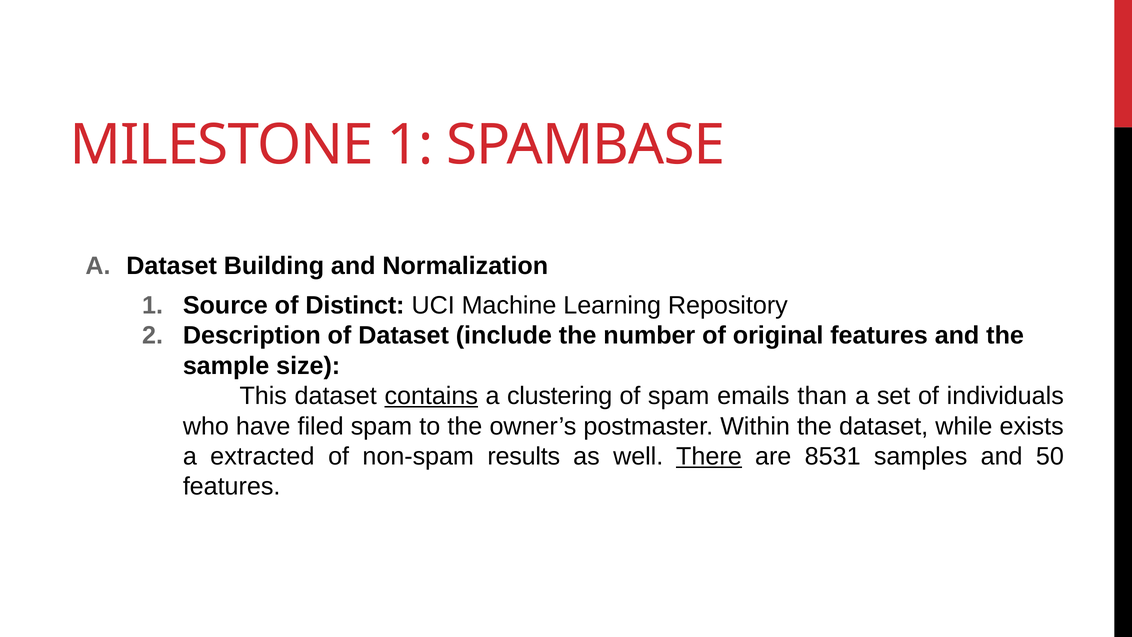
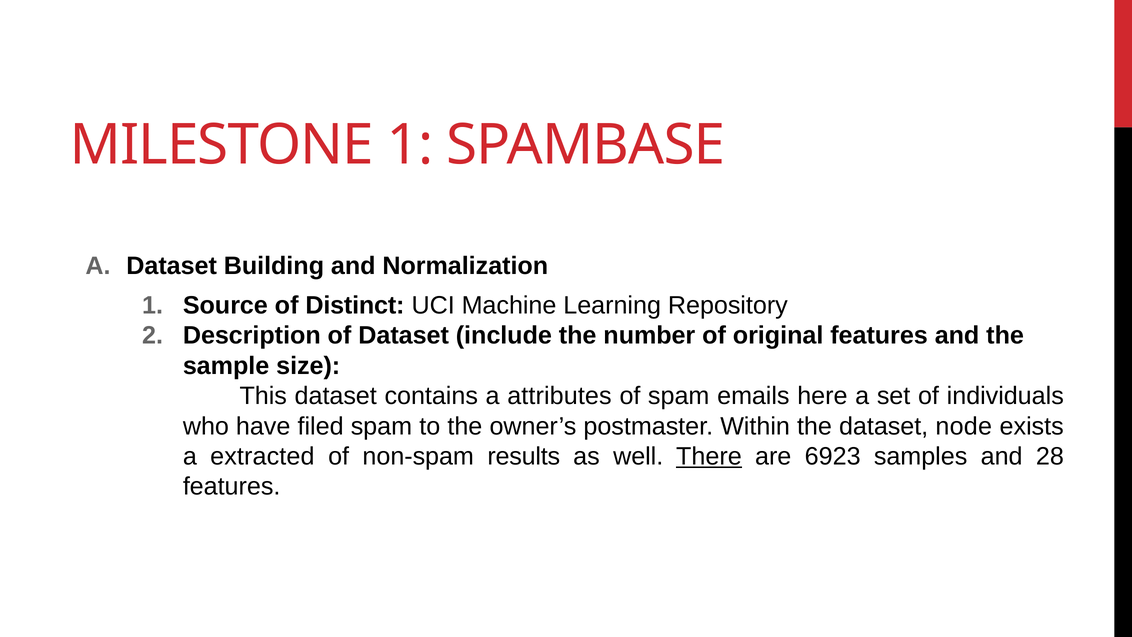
contains underline: present -> none (431, 396)
clustering: clustering -> attributes (559, 396)
than: than -> here (822, 396)
while: while -> node (964, 426)
8531: 8531 -> 6923 (833, 456)
50: 50 -> 28 (1050, 456)
